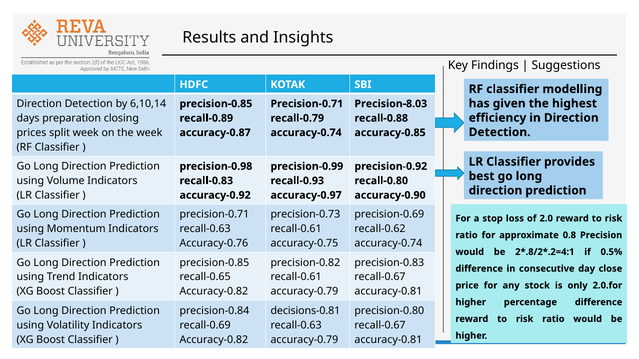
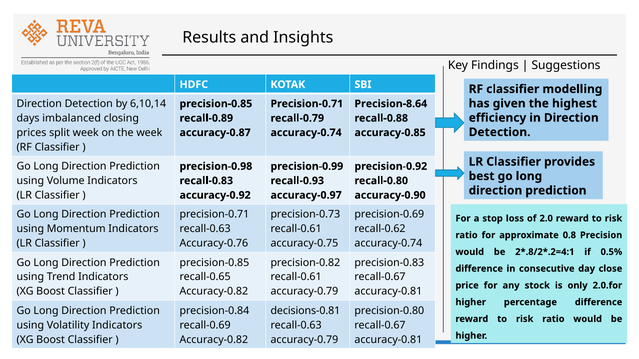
Precision-8.03: Precision-8.03 -> Precision-8.64 (391, 104)
preparation: preparation -> imbalanced (72, 118)
